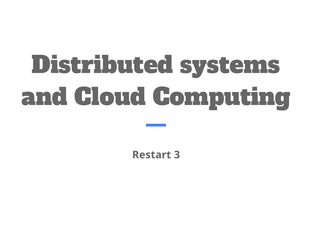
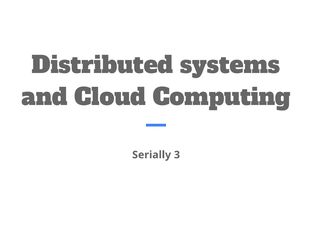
Restart: Restart -> Serially (152, 155)
